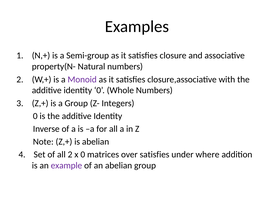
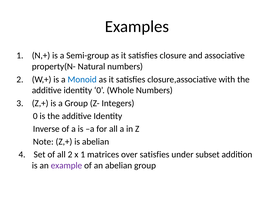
Monoid colour: purple -> blue (82, 79)
x 0: 0 -> 1 (83, 154)
where: where -> subset (208, 154)
